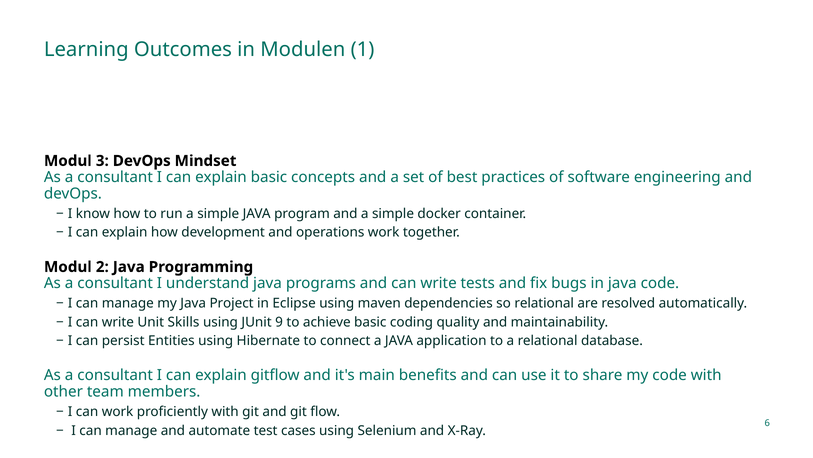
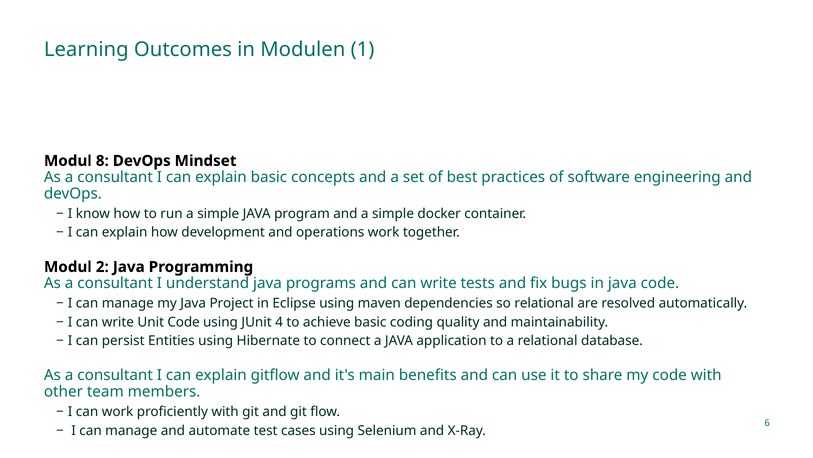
3: 3 -> 8 (102, 161)
Unit Skills: Skills -> Code (184, 322)
9: 9 -> 4 (279, 322)
